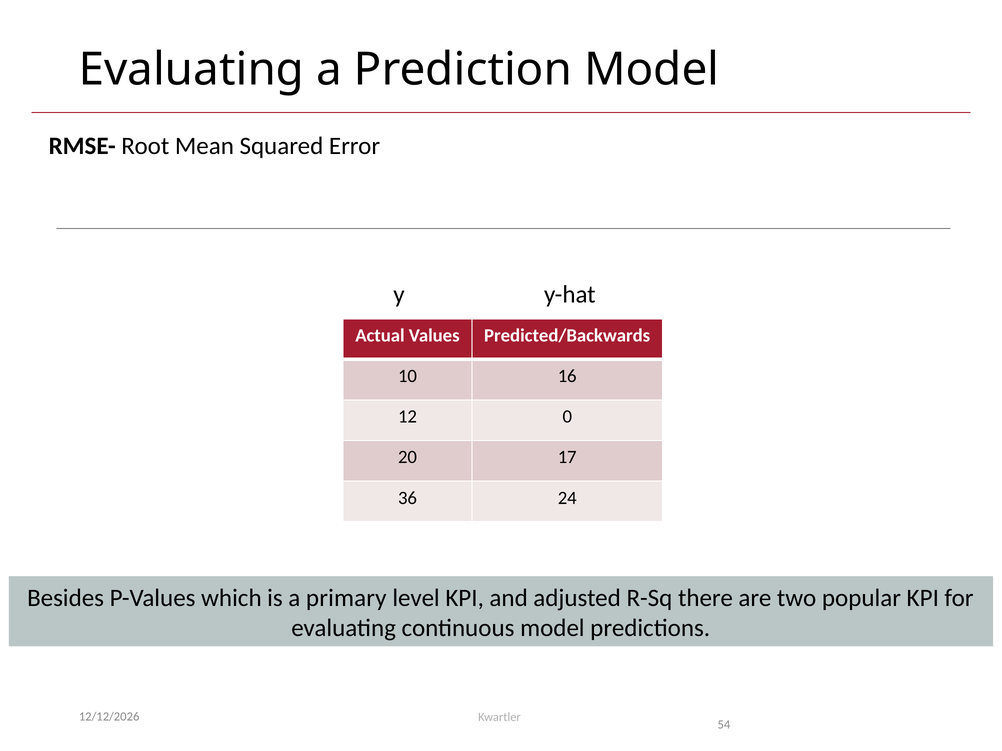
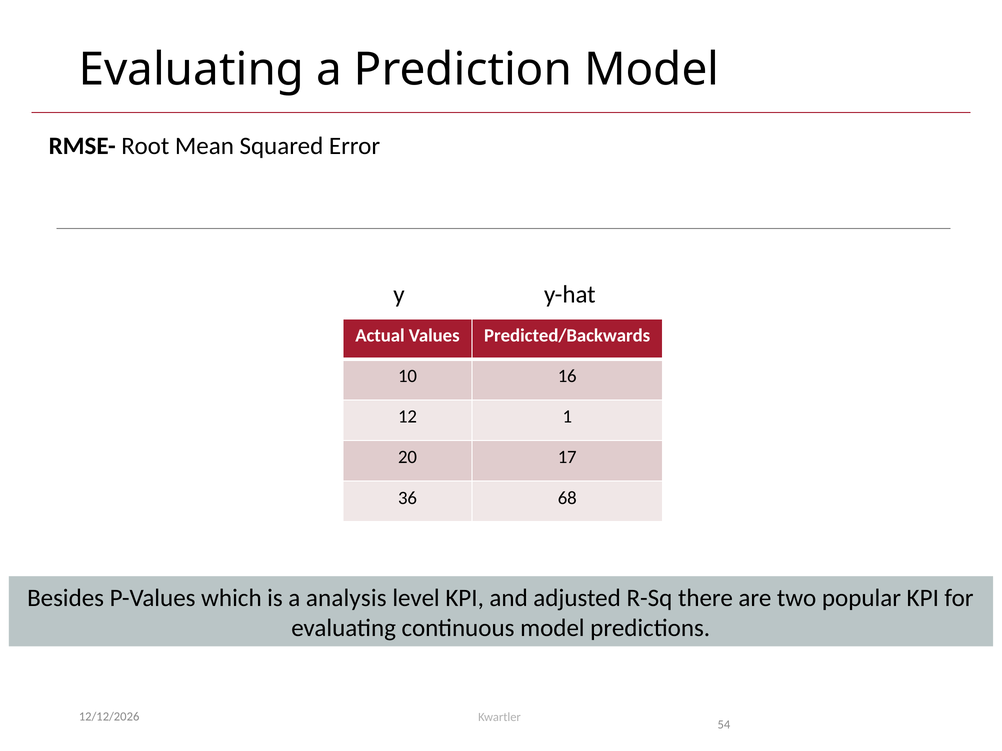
0: 0 -> 1 (567, 417)
24: 24 -> 68 (567, 498)
primary: primary -> analysis (346, 598)
